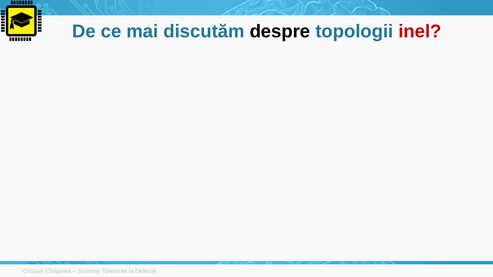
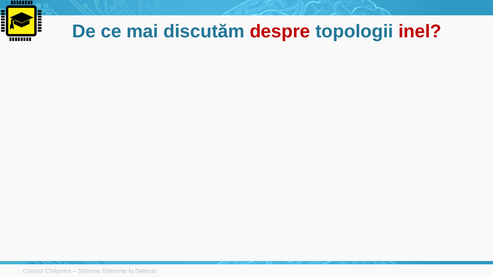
despre colour: black -> red (280, 31)
